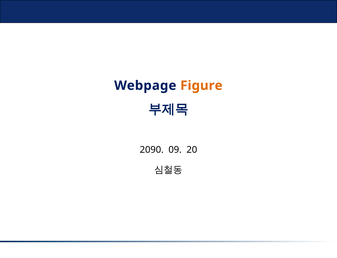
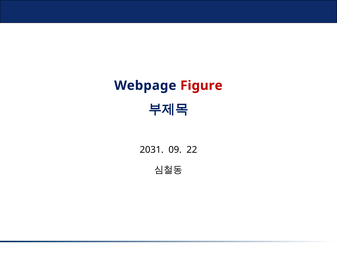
Figure colour: orange -> red (201, 86)
2090: 2090 -> 2031 (152, 150)
20: 20 -> 22 (192, 150)
